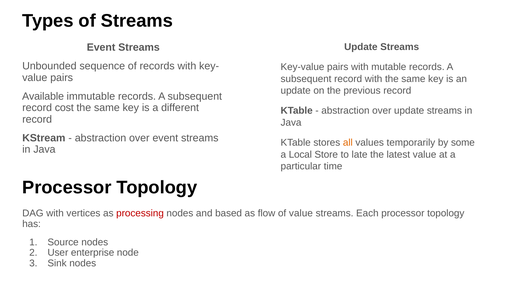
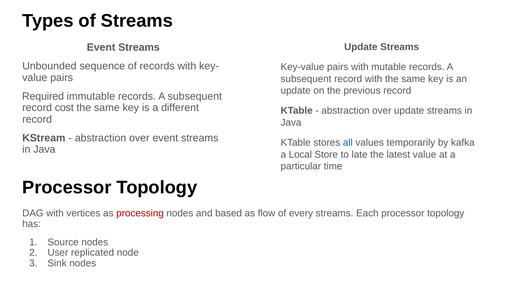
Available: Available -> Required (43, 96)
all colour: orange -> blue (348, 143)
some: some -> kafka (463, 143)
of value: value -> every (301, 213)
enterprise: enterprise -> replicated (93, 253)
